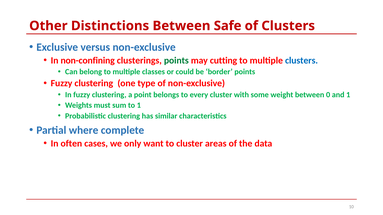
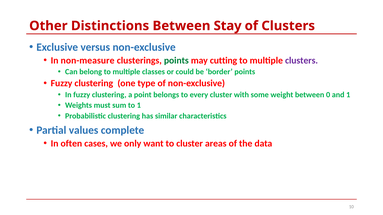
Safe: Safe -> Stay (228, 26)
non-confining: non-confining -> non-measure (88, 61)
clusters colour: blue -> purple (302, 61)
where: where -> values (84, 130)
